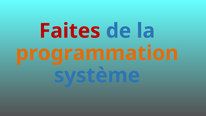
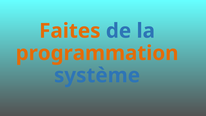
Faites colour: red -> orange (70, 31)
